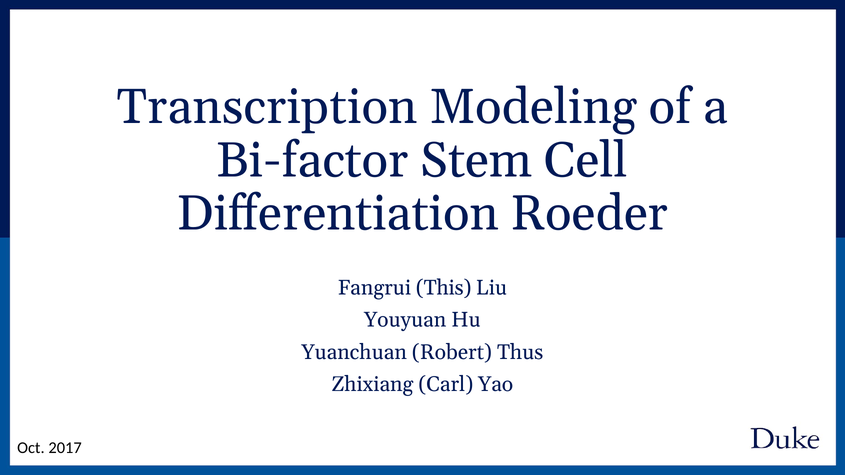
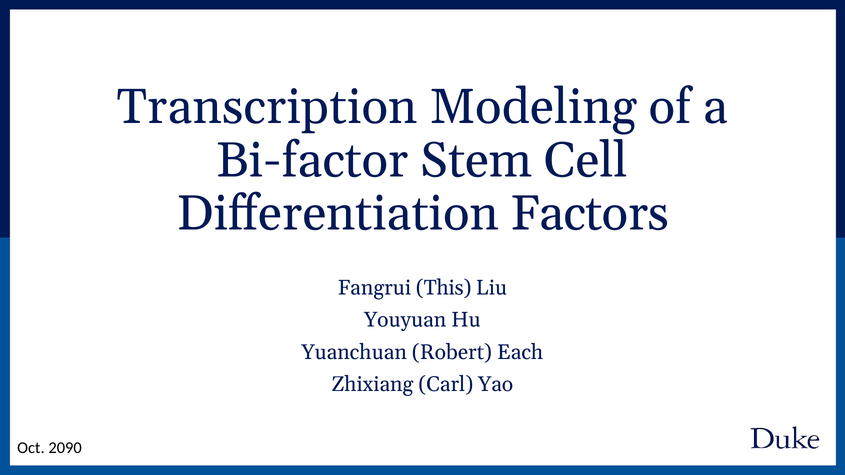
Roeder: Roeder -> Factors (590, 214)
Thus: Thus -> Each (520, 352)
2017: 2017 -> 2090 (65, 448)
